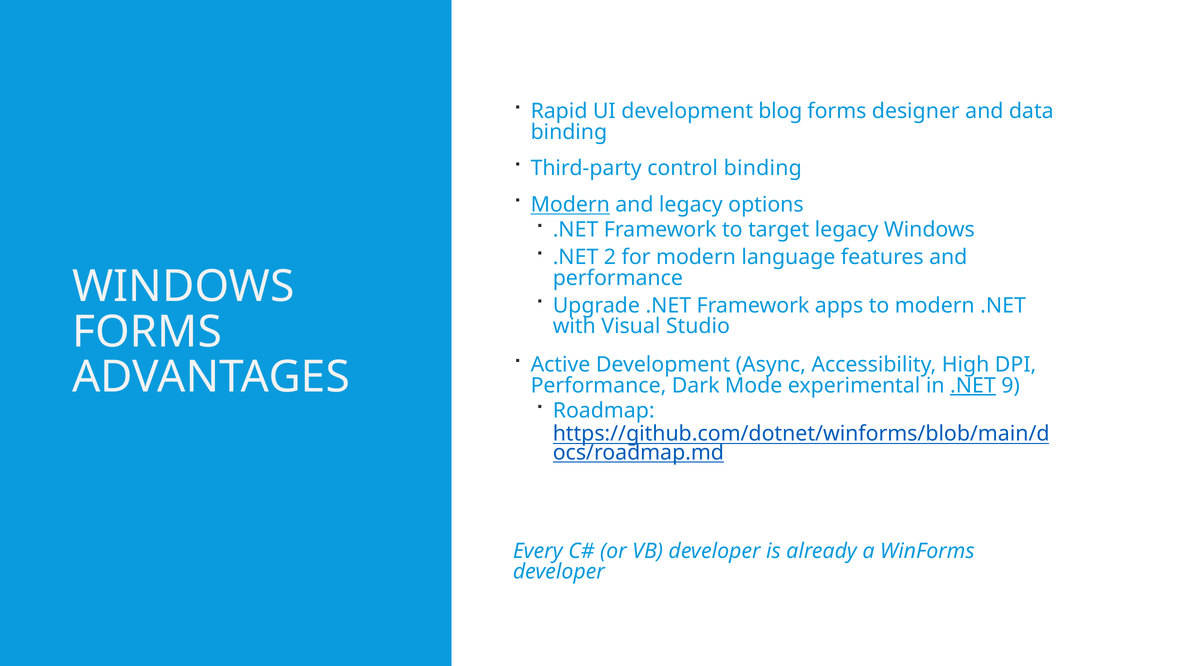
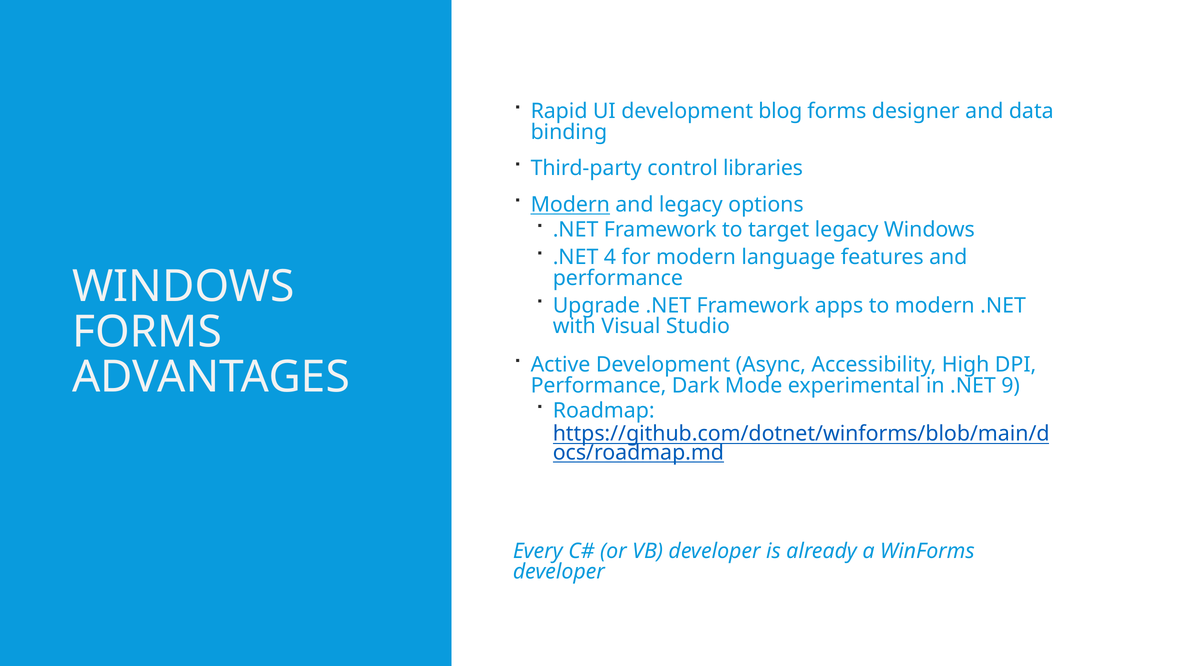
control binding: binding -> libraries (763, 168)
2: 2 -> 4 (610, 257)
.NET underline: present -> none (973, 385)
